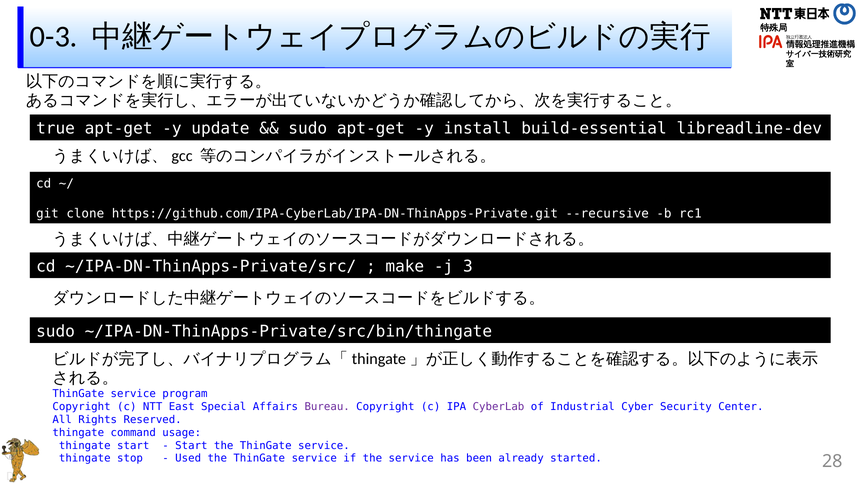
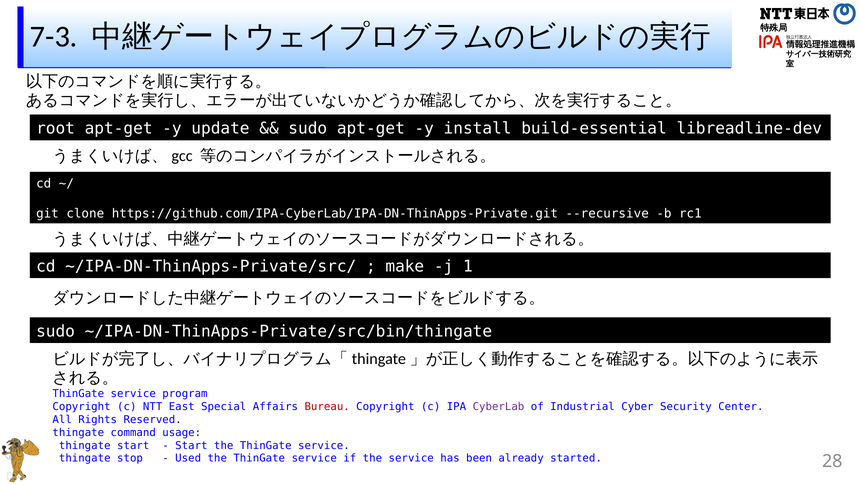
0-3: 0-3 -> 7-3 (54, 37)
true: true -> root (56, 129)
3: 3 -> 1 (468, 266)
Bureau colour: purple -> red (327, 407)
